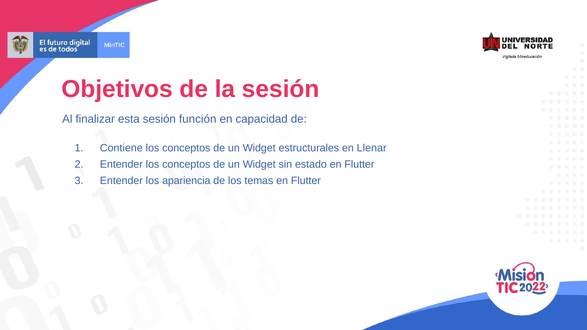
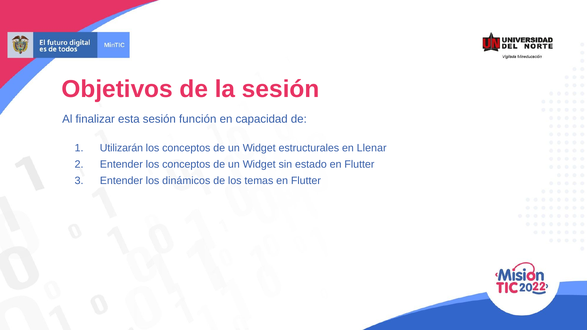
Contiene: Contiene -> Utilizarán (121, 148)
apariencia: apariencia -> dinámicos (186, 181)
